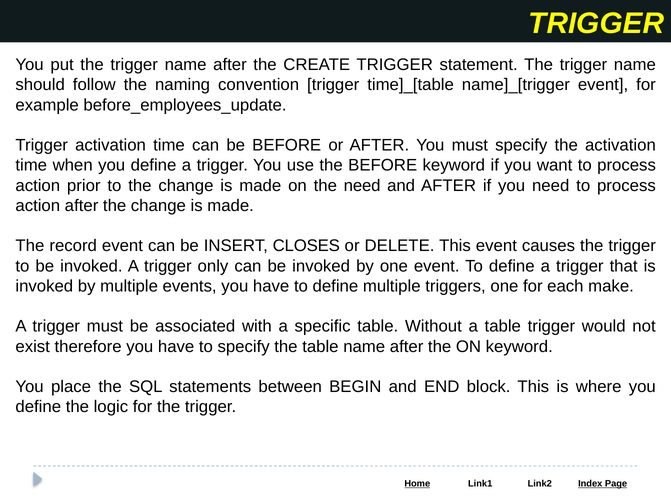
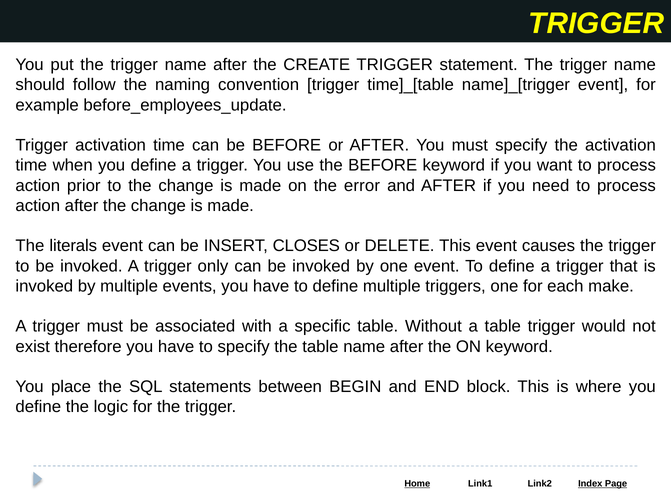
the need: need -> error (362, 186)
record: record -> literals (73, 246)
